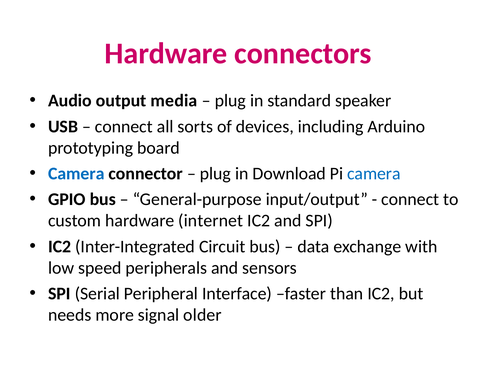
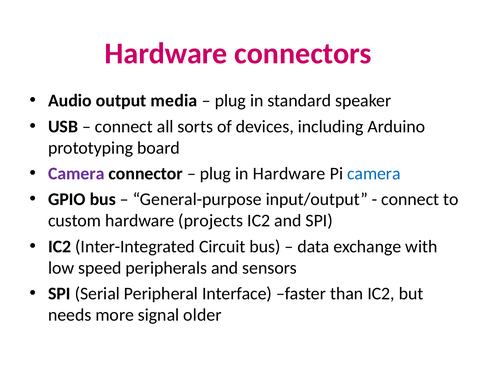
Camera colour: blue -> purple (76, 173)
in Download: Download -> Hardware (289, 173)
internet: internet -> projects (211, 221)
